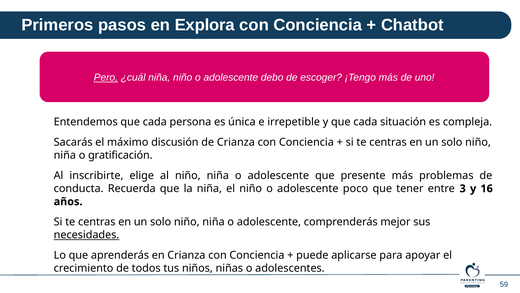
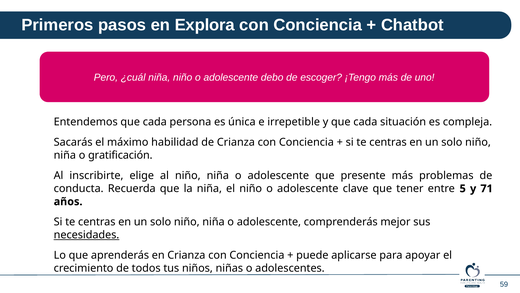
Pero underline: present -> none (106, 77)
discusión: discusión -> habilidad (175, 142)
poco: poco -> clave (356, 188)
3: 3 -> 5 (463, 188)
16: 16 -> 71 (487, 188)
